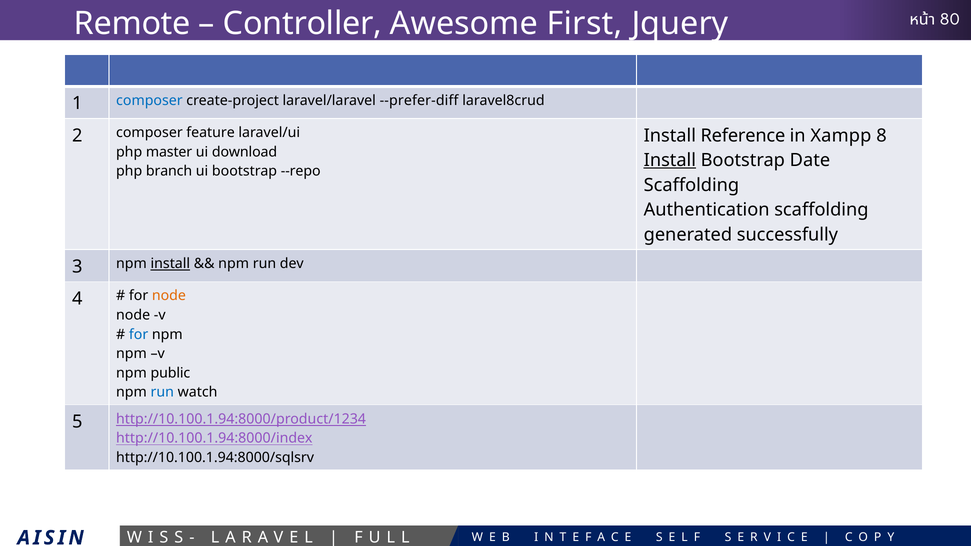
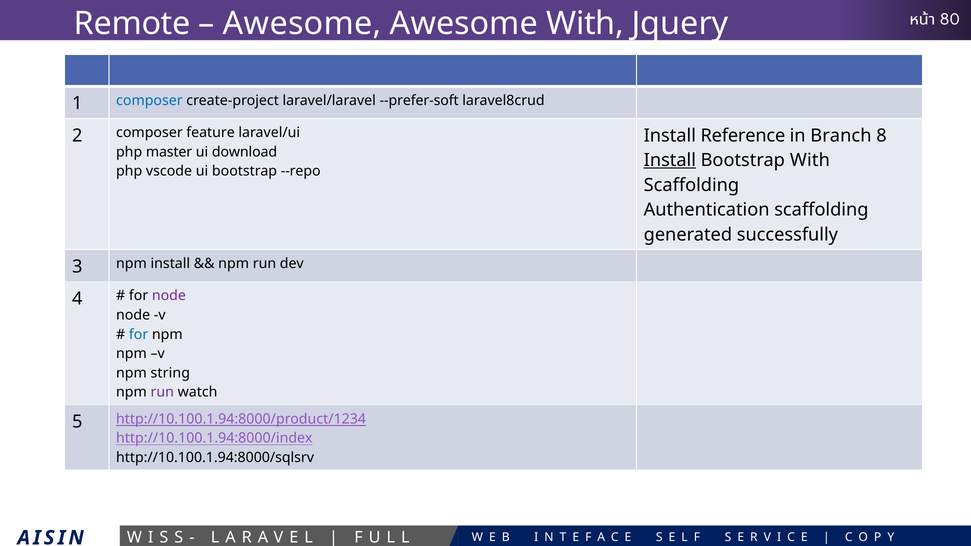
Controller: Controller -> Awesome (302, 24)
Awesome First: First -> With (585, 24)
--prefer-diff: --prefer-diff -> --prefer-soft (419, 101)
Xampp: Xampp -> Branch (841, 136)
Bootstrap Date: Date -> With (810, 160)
branch: branch -> vscode (169, 171)
install underline: present -> none (170, 264)
node colour: orange -> purple (169, 296)
public: public -> string (170, 373)
run colour: blue -> purple (162, 392)
